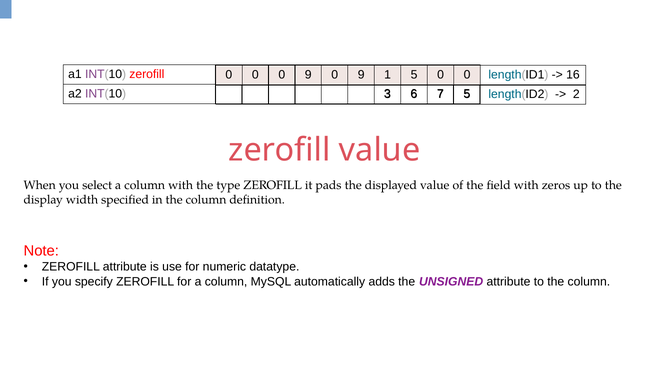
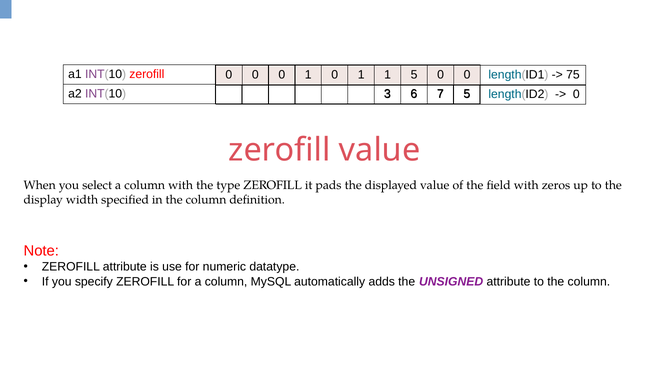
0 0 9: 9 -> 1 (308, 75)
9: 9 -> 1 (361, 75)
16: 16 -> 75 (573, 75)
2: 2 -> 0 (576, 94)
